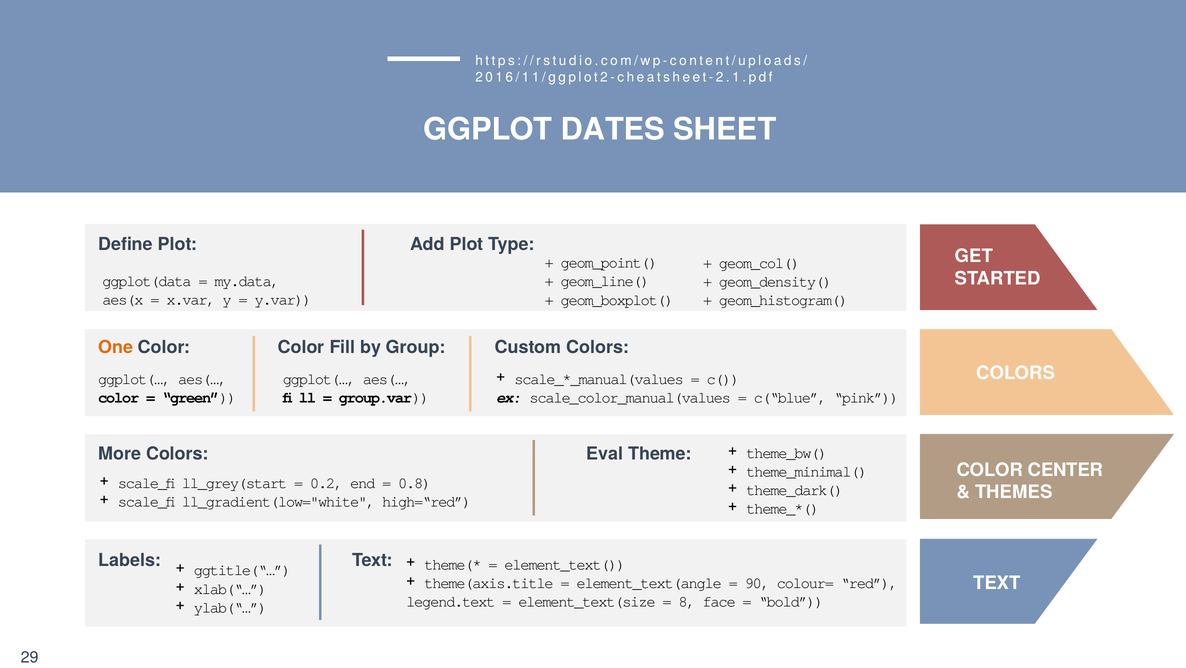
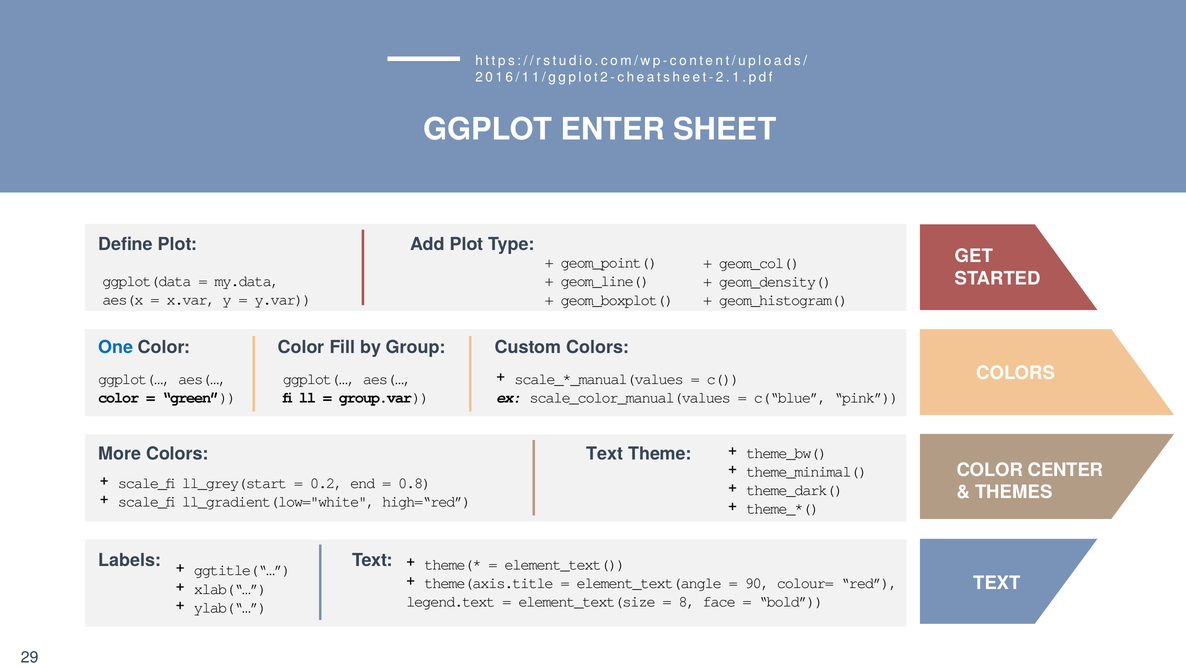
DATES: DATES -> ENTER (613, 130)
One colour: orange -> blue (116, 347)
Eval: Eval -> Text (605, 454)
